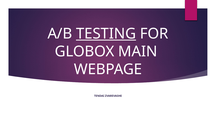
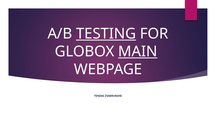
MAIN underline: none -> present (138, 51)
